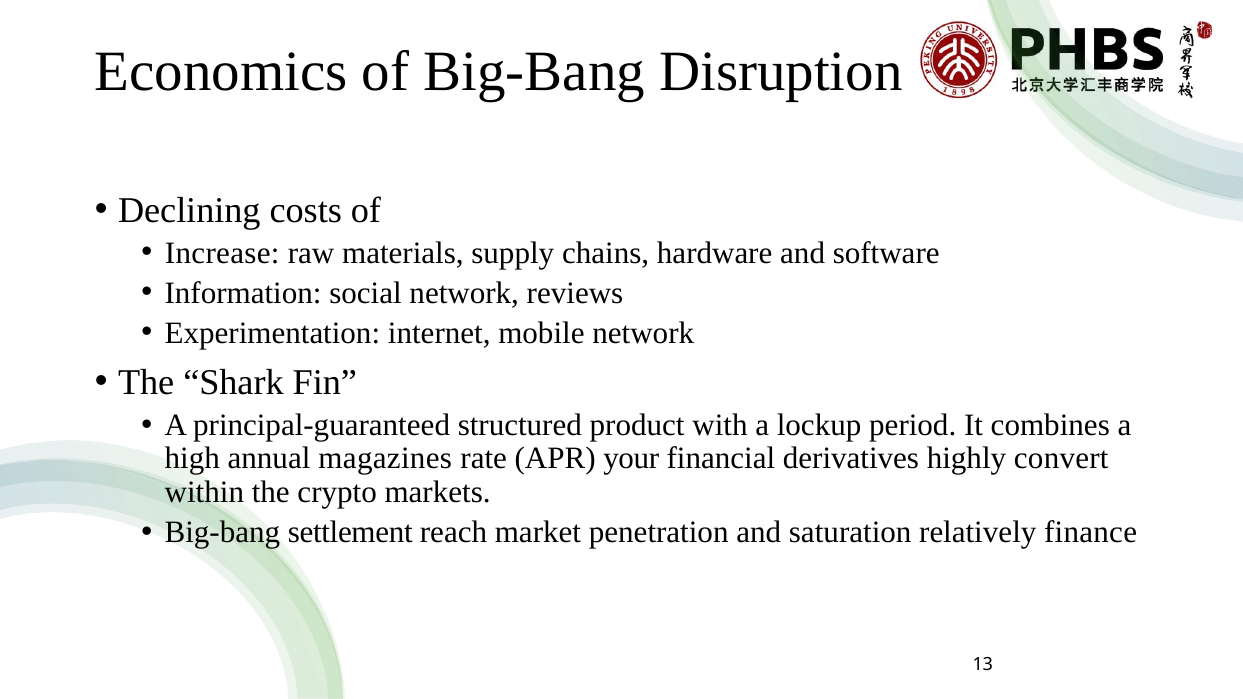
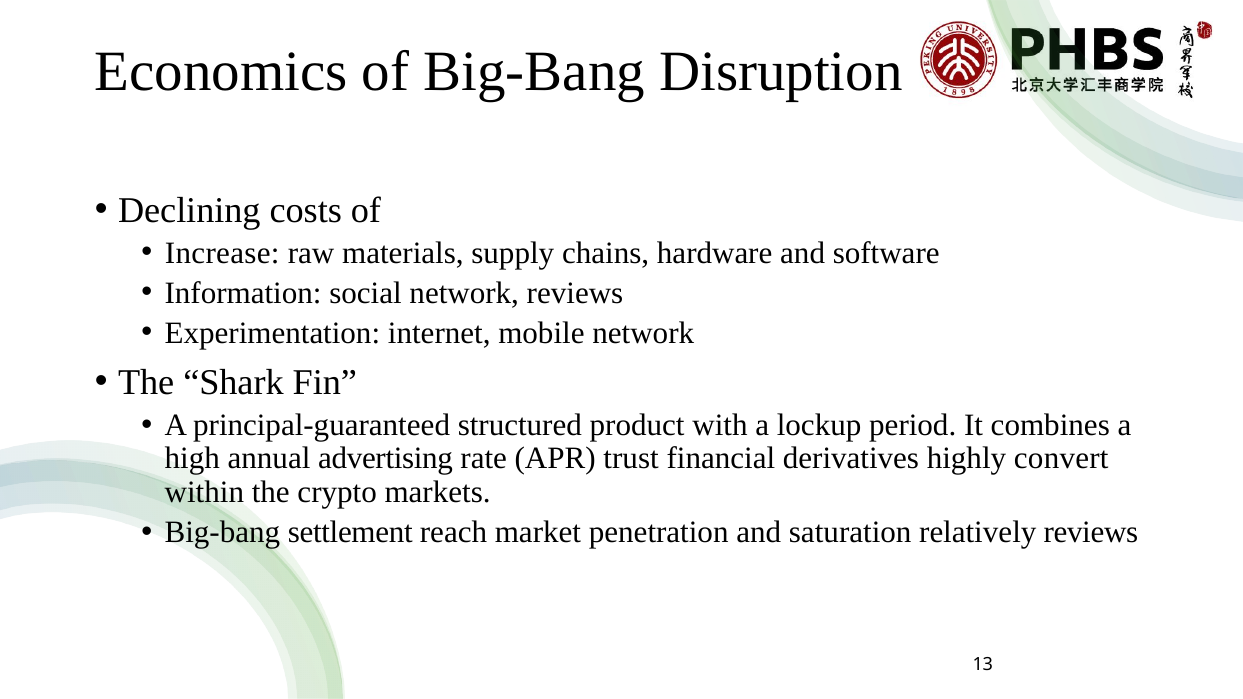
magazines: magazines -> advertising (386, 459)
your: your -> trust (631, 459)
relatively finance: finance -> reviews (1091, 532)
